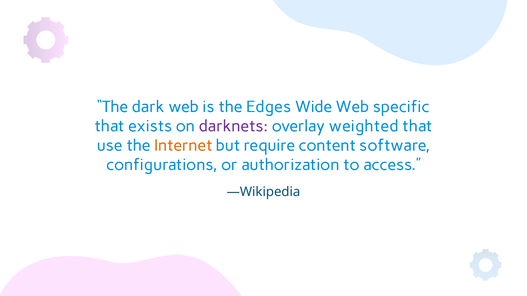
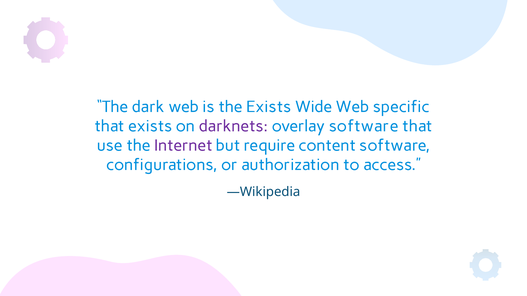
the Edges: Edges -> Exists (269, 107)
overlay weighted: weighted -> software (364, 126)
Internet colour: orange -> purple (183, 146)
